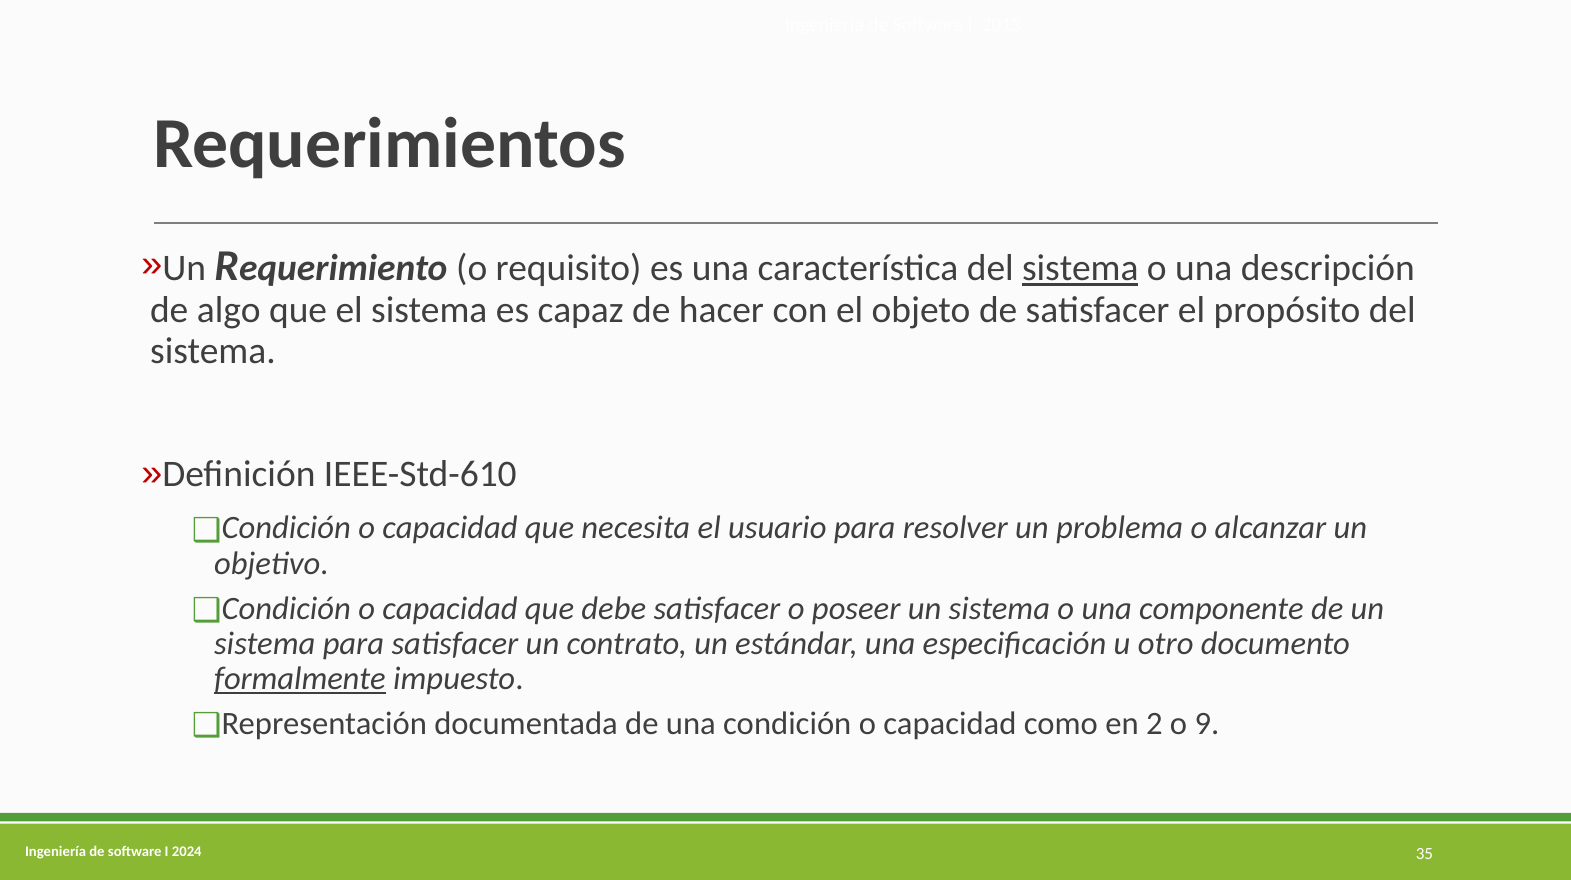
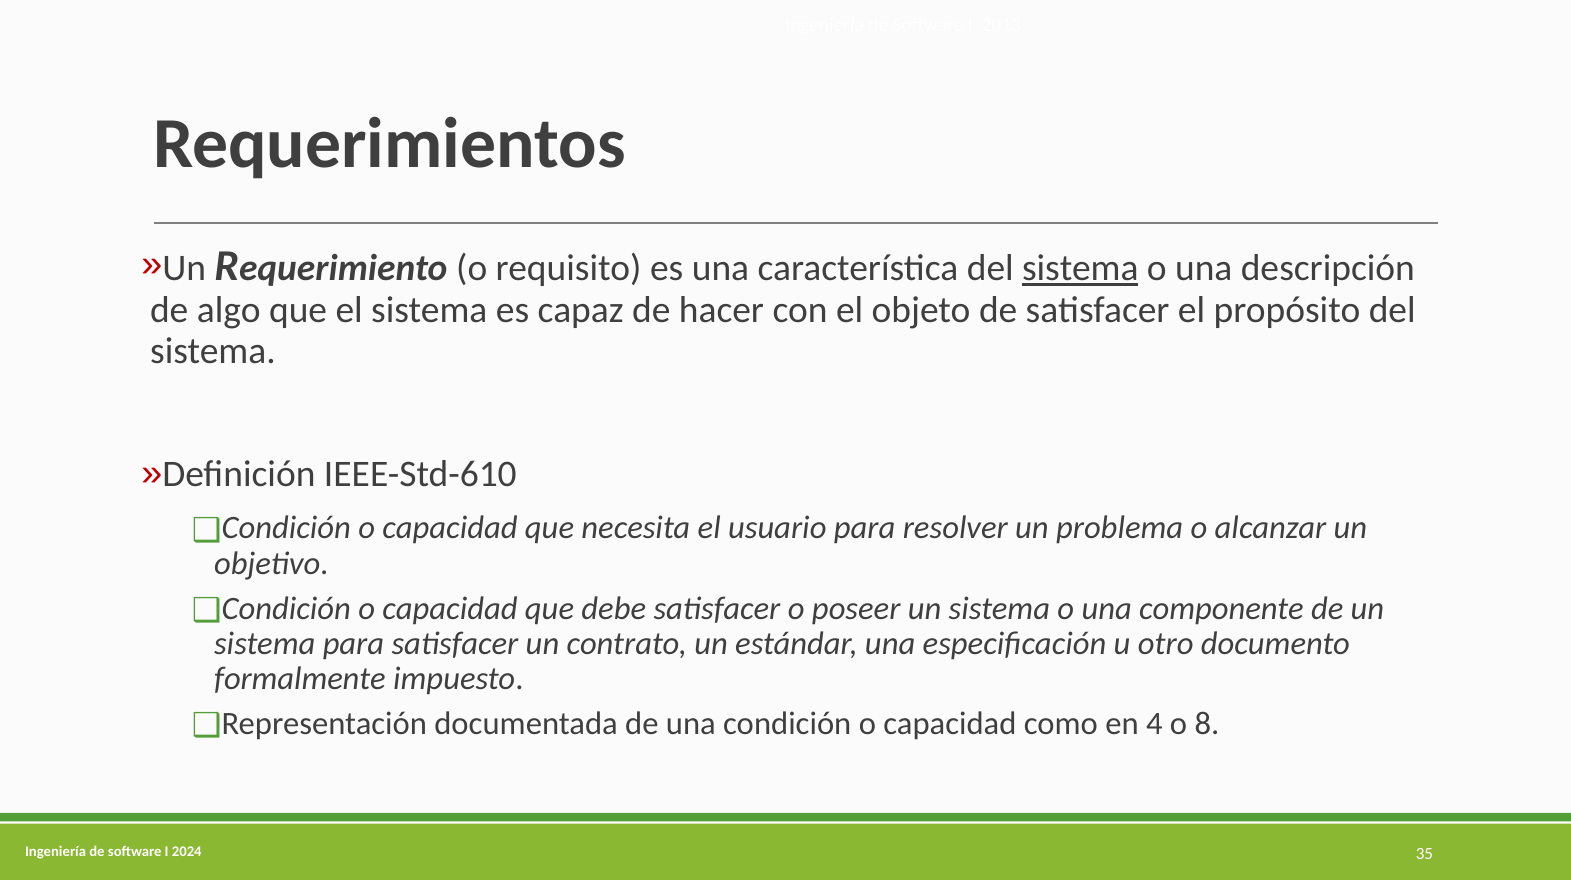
formalmente underline: present -> none (300, 679)
2: 2 -> 4 (1154, 724)
9: 9 -> 8 (1207, 724)
